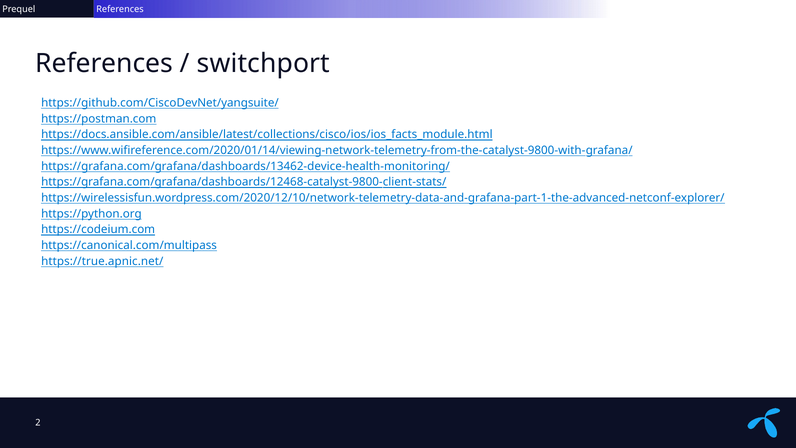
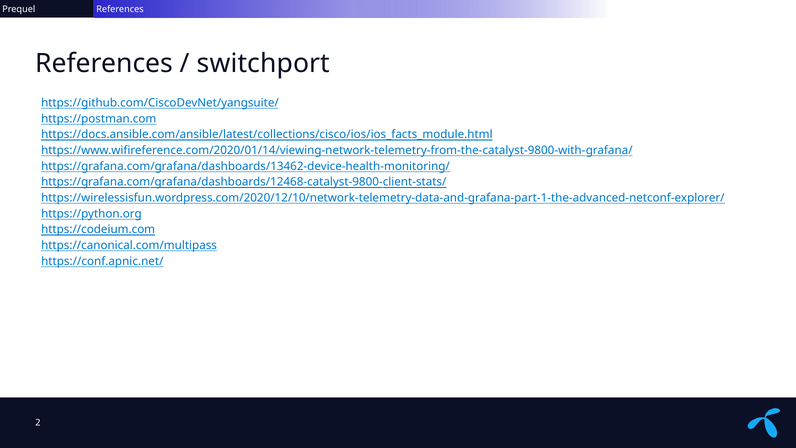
https://true.apnic.net/: https://true.apnic.net/ -> https://conf.apnic.net/ (102, 261)
